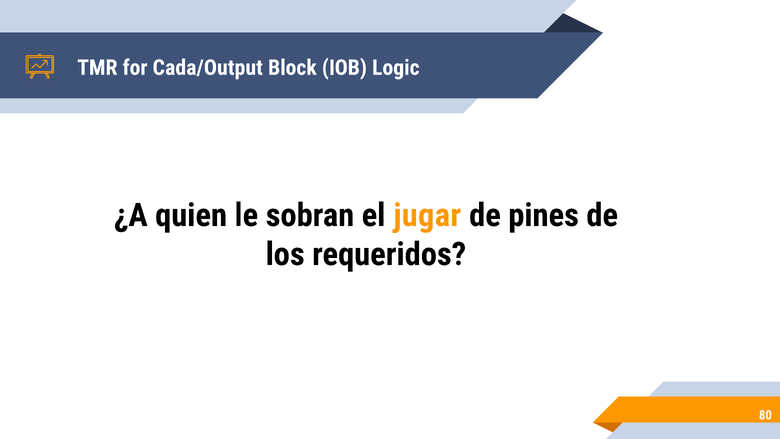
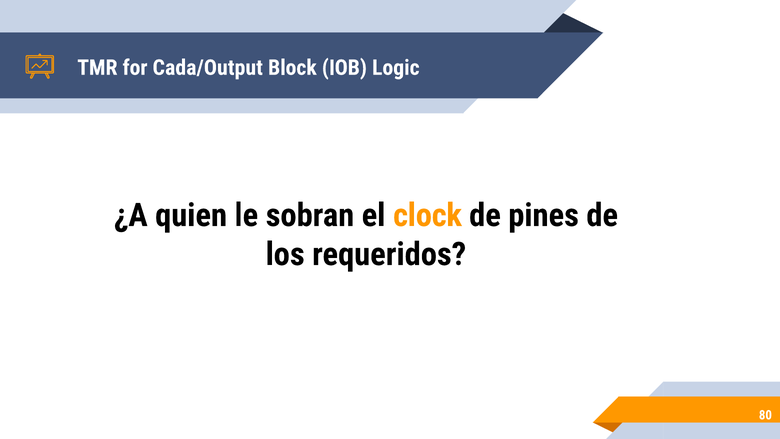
jugar: jugar -> clock (428, 215)
